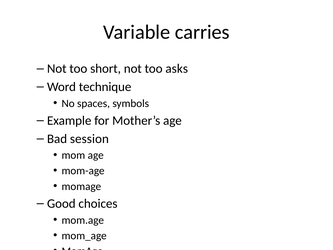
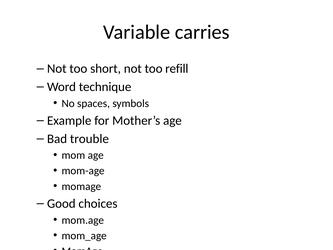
asks: asks -> refill (177, 69)
session: session -> trouble (89, 139)
